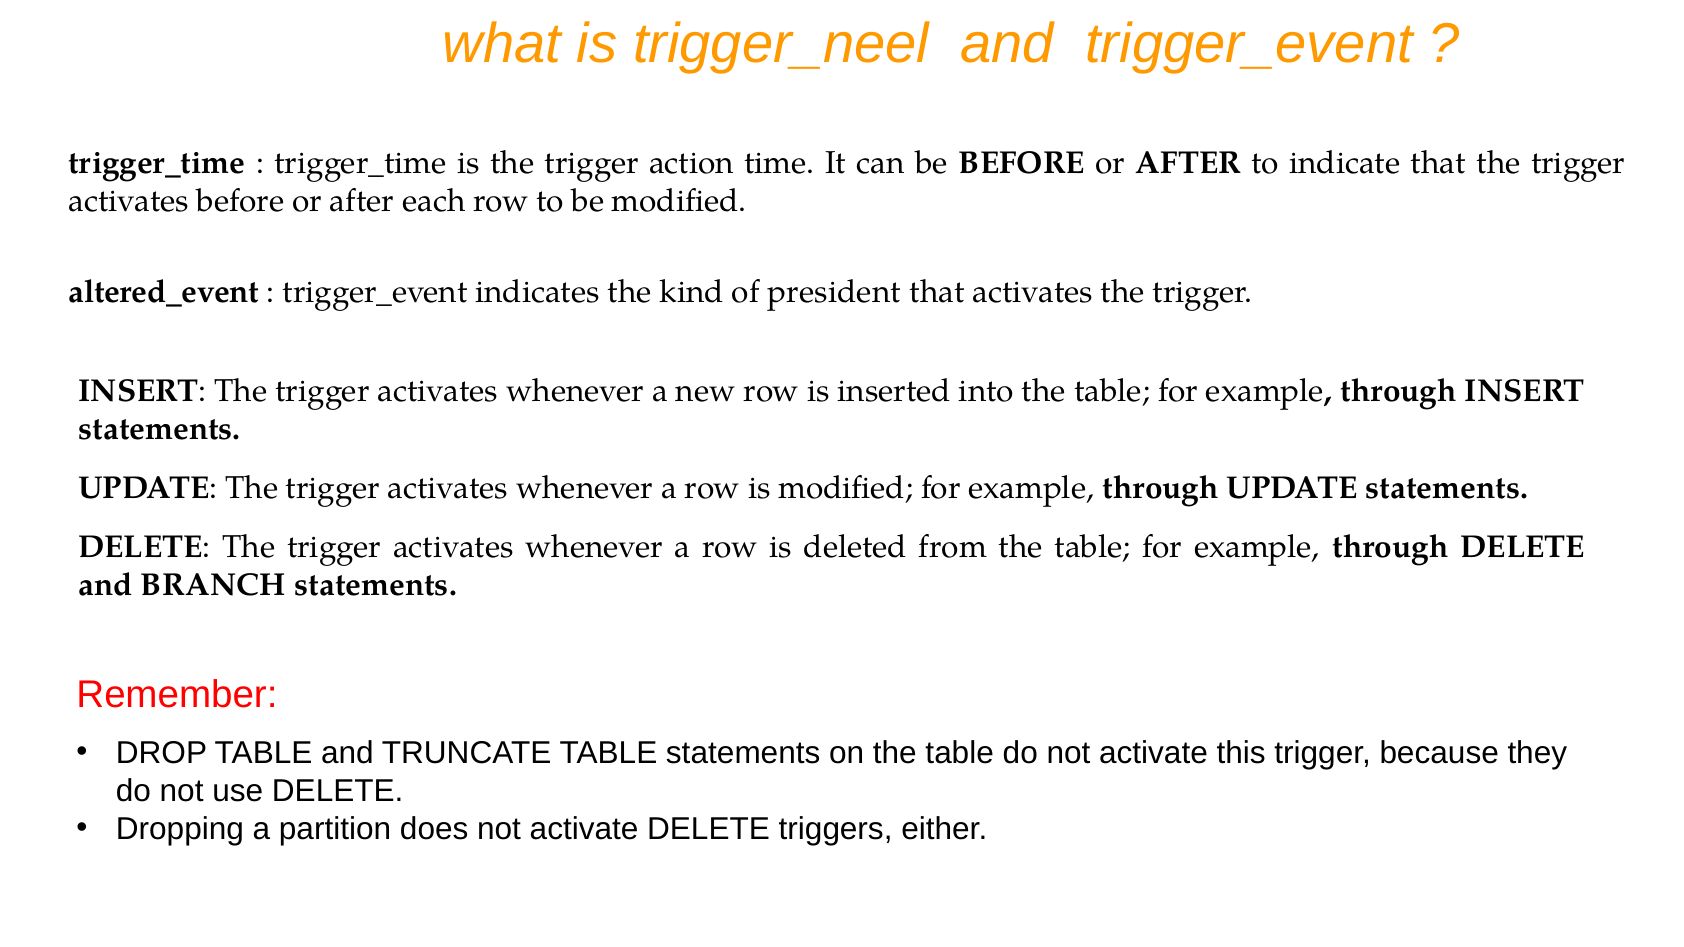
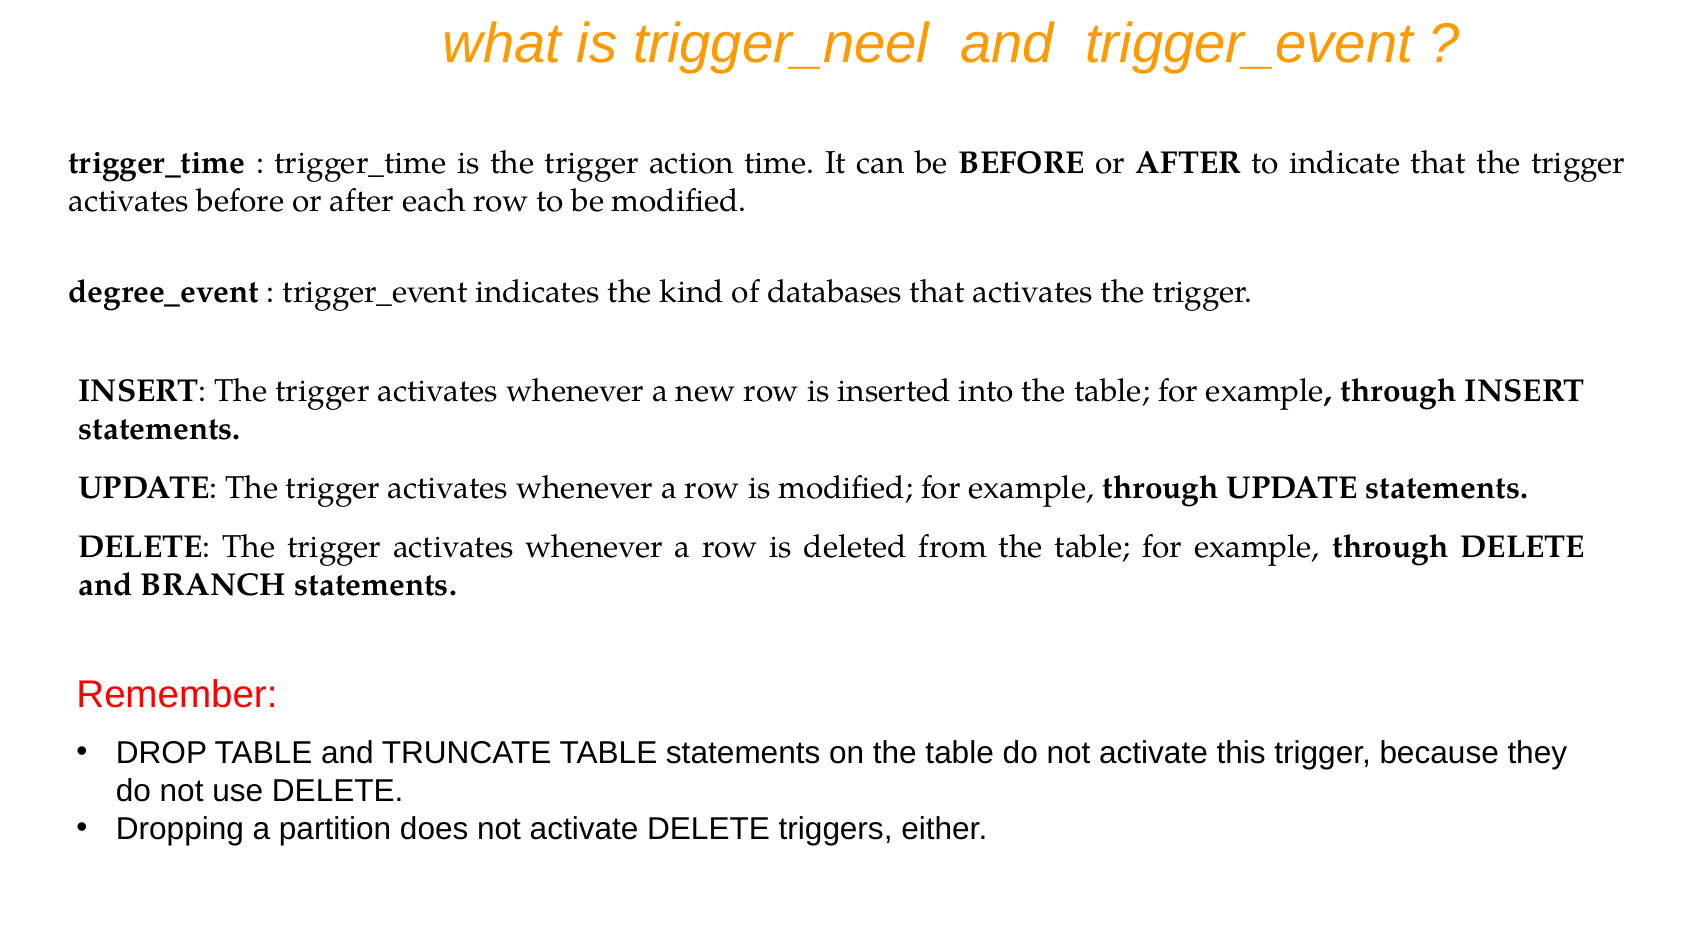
altered_event: altered_event -> degree_event (164, 292)
president: president -> databases (834, 292)
